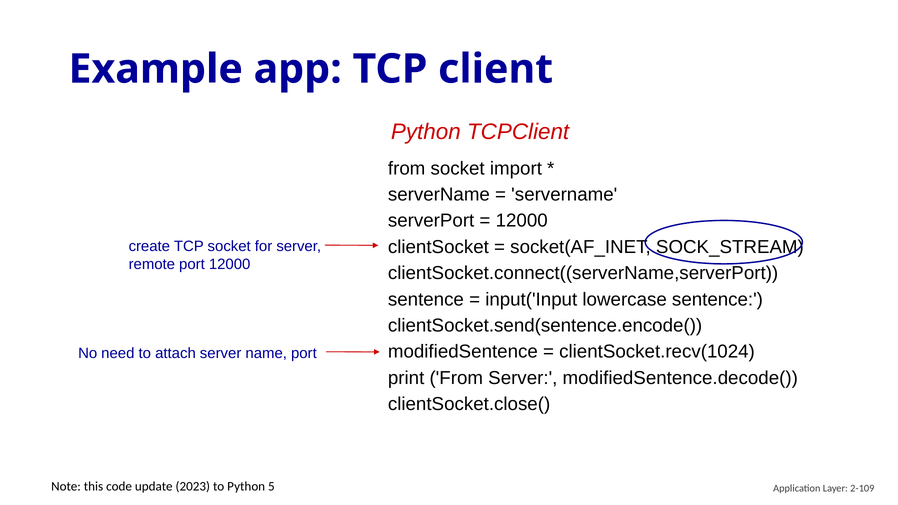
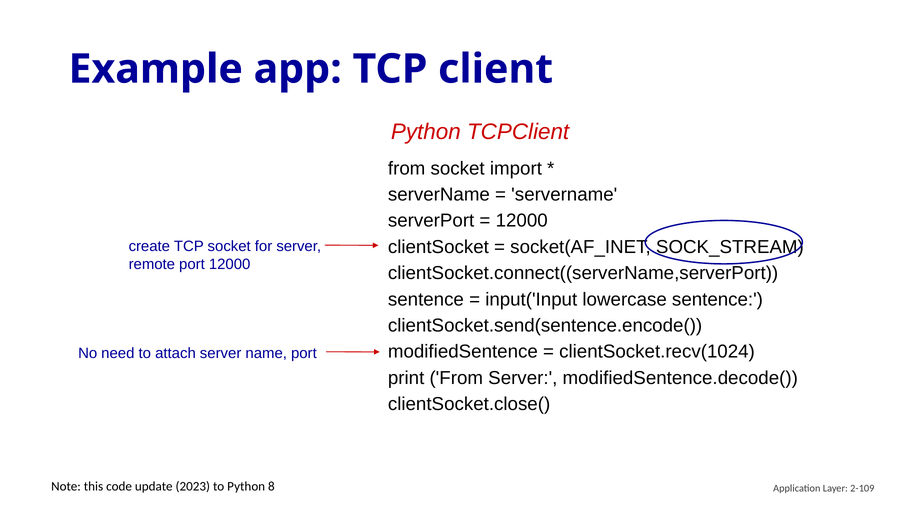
5: 5 -> 8 (271, 487)
